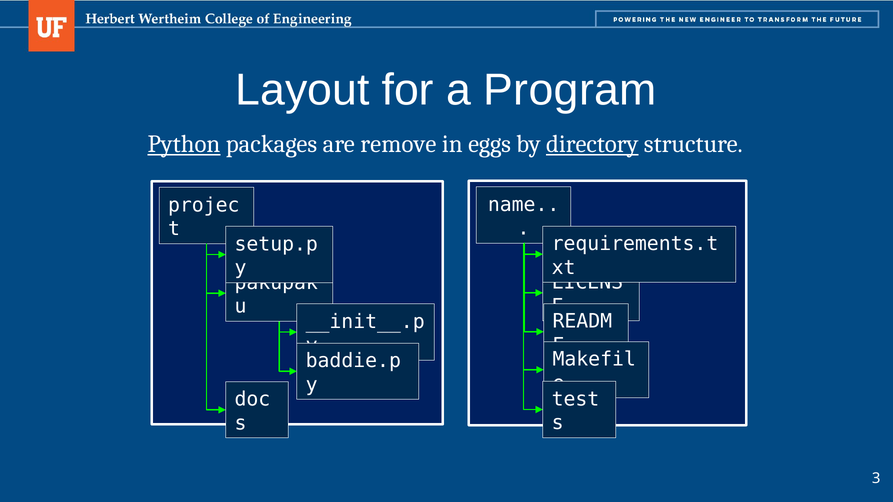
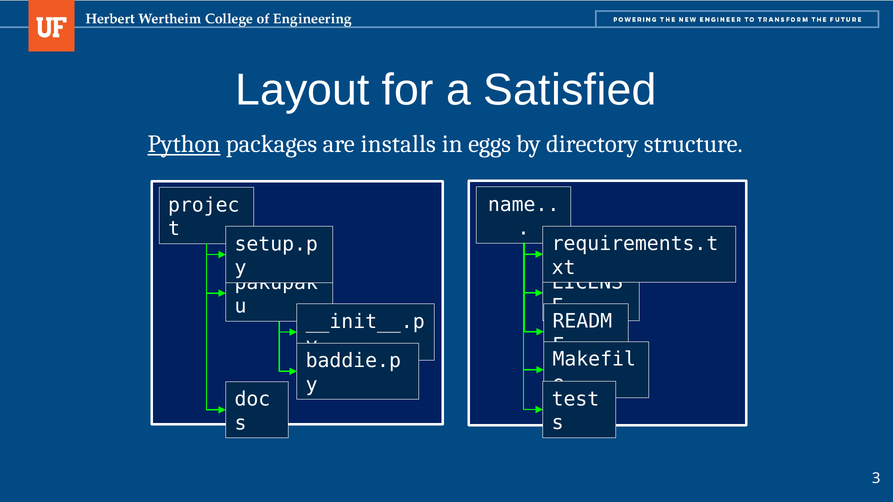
Program: Program -> Satisfied (570, 90)
remove: remove -> installs (398, 144)
directory underline: present -> none (592, 144)
